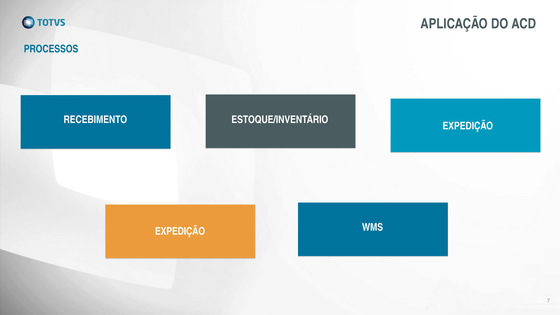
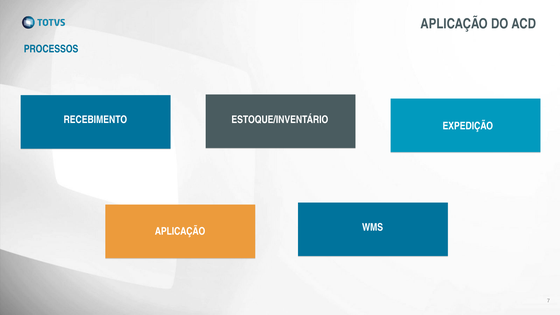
EXPEDIÇÃO: EXPEDIÇÃO -> APLICAÇÃO (180, 231)
